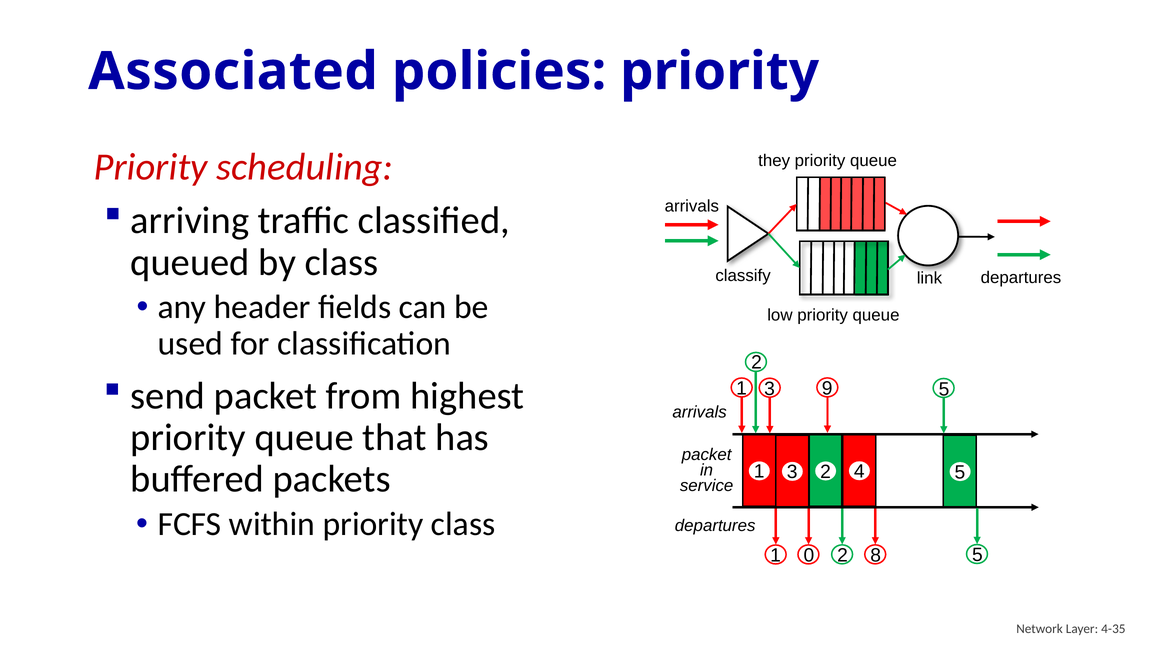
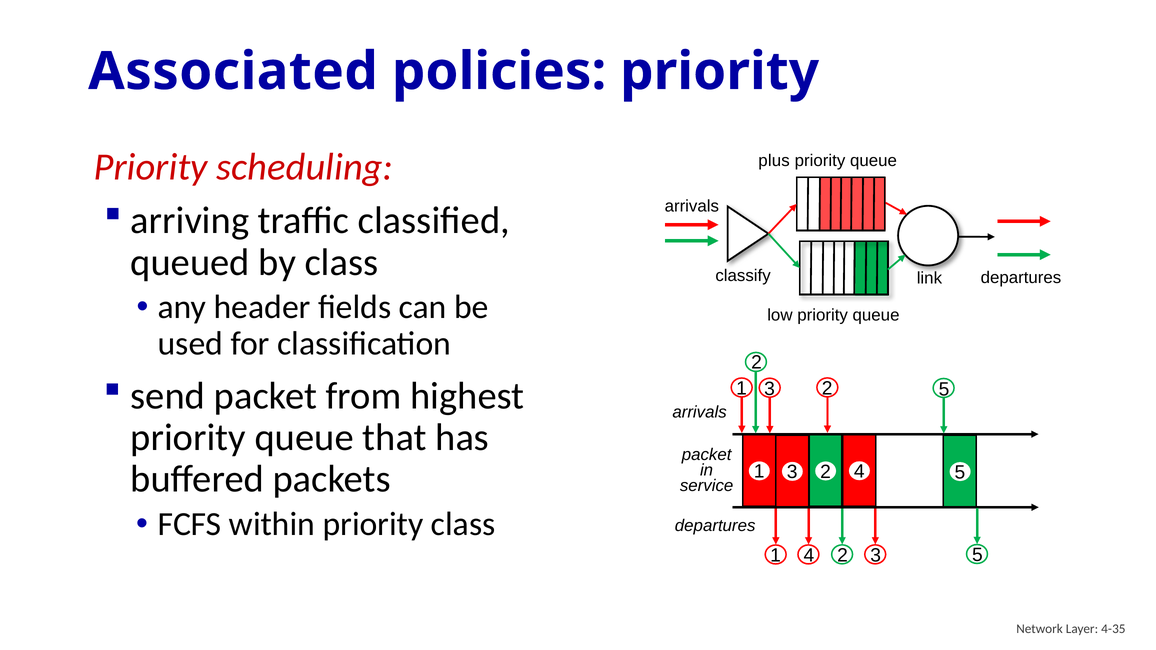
they: they -> plus (774, 161)
9: 9 -> 2 (827, 389)
1 0: 0 -> 4 (809, 556)
2 8: 8 -> 3 (876, 556)
